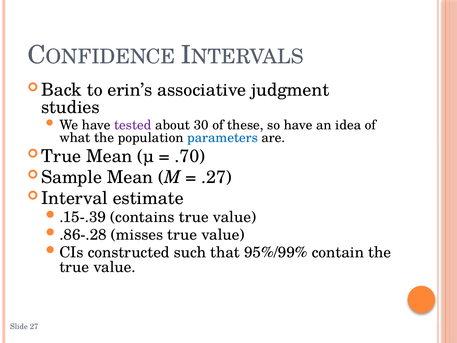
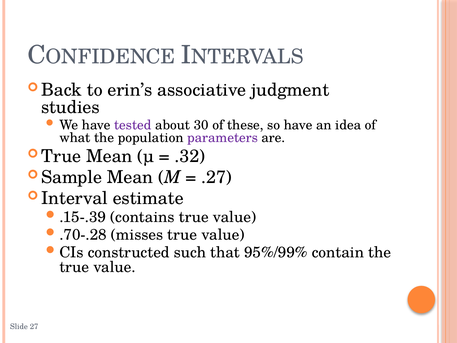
parameters colour: blue -> purple (223, 138)
.70: .70 -> .32 (190, 156)
.86-.28: .86-.28 -> .70-.28 (83, 235)
